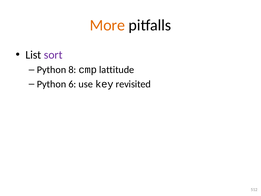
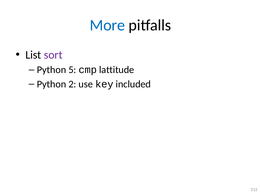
More colour: orange -> blue (107, 25)
8: 8 -> 5 (72, 70)
6: 6 -> 2 (72, 84)
revisited: revisited -> included (133, 84)
